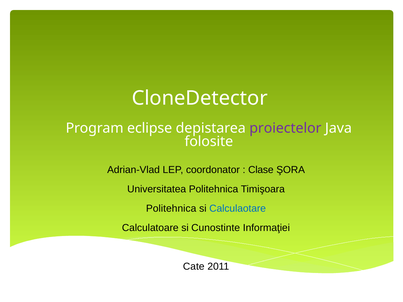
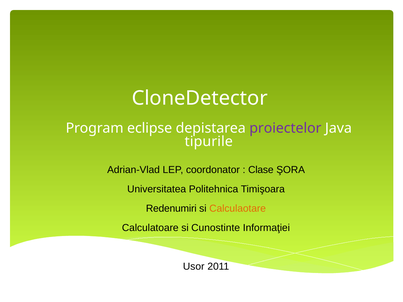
folosite: folosite -> tipurile (209, 142)
Politehnica: Politehnica -> Redenumiri (171, 209)
Calculaotare colour: blue -> orange (238, 209)
Cate: Cate -> Usor (194, 267)
